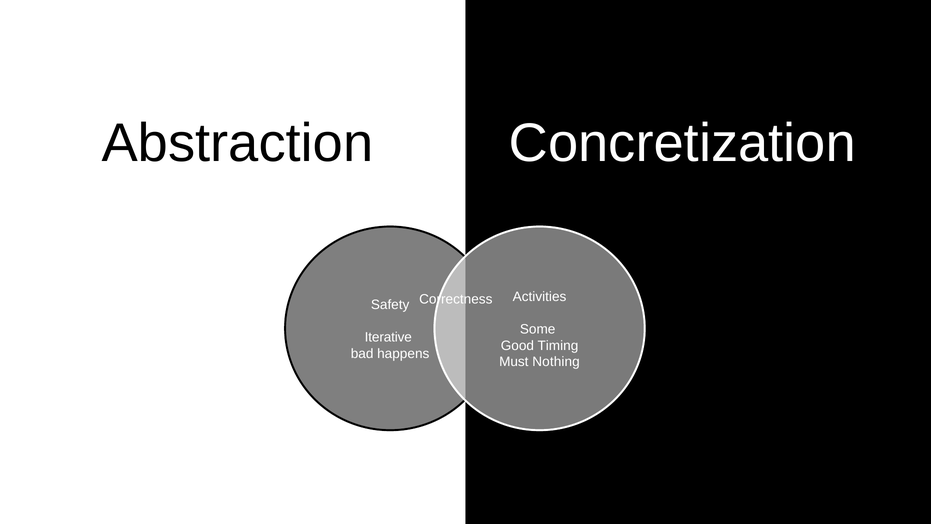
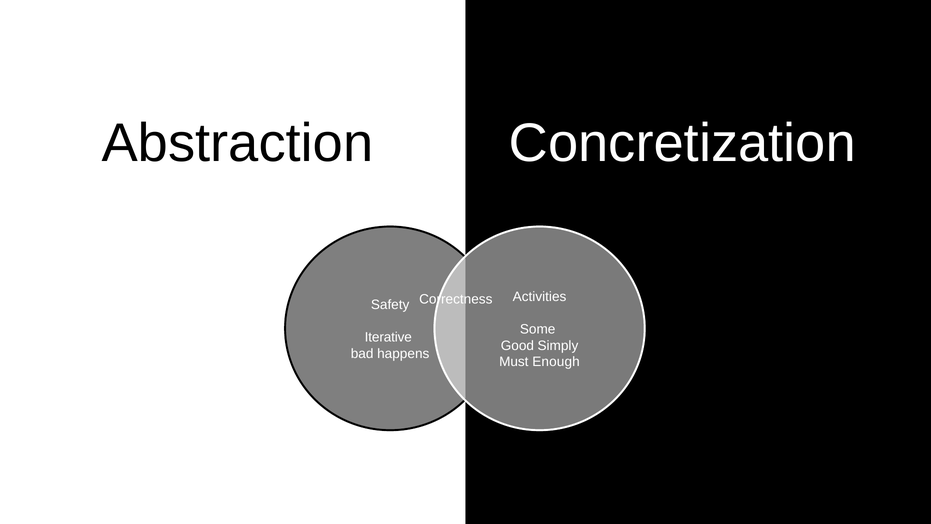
Good Timing: Timing -> Simply (558, 345)
Nothing: Nothing -> Enough (556, 362)
